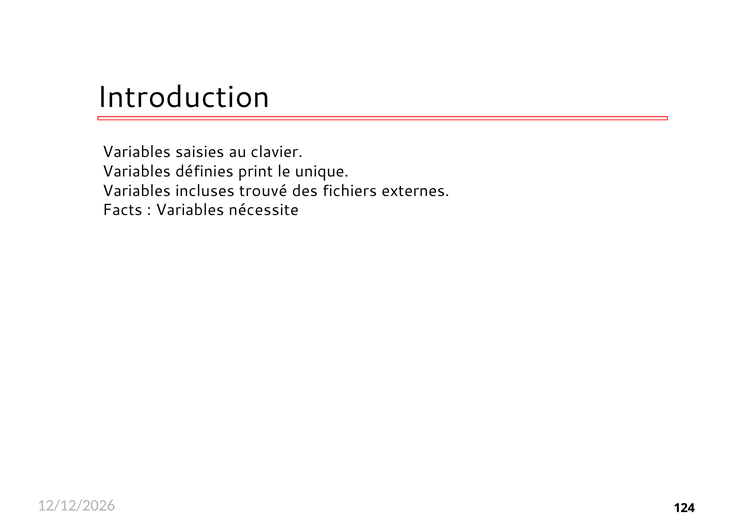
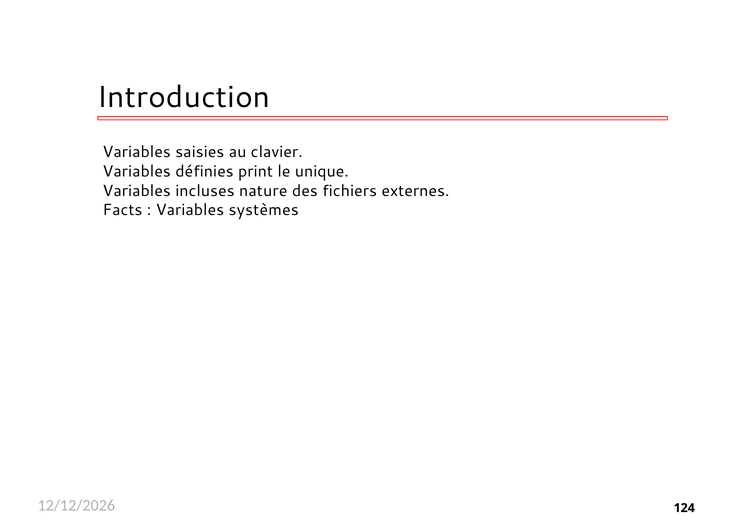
trouvé: trouvé -> nature (263, 191)
nécessite: nécessite -> systèmes (264, 210)
